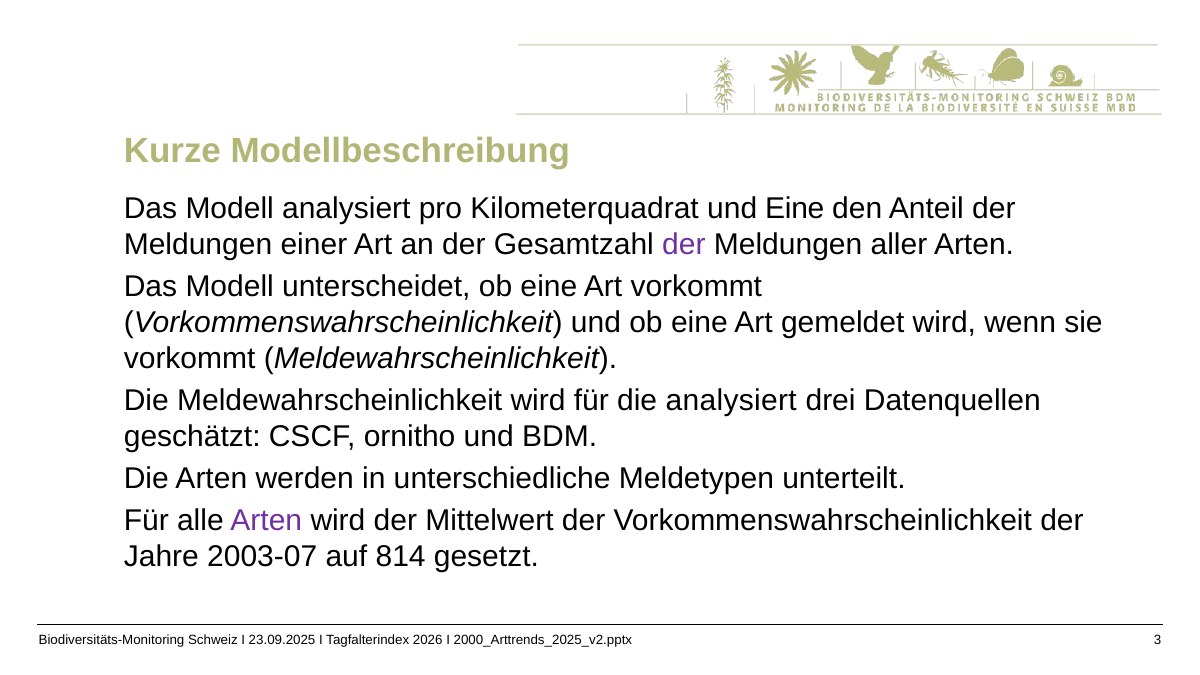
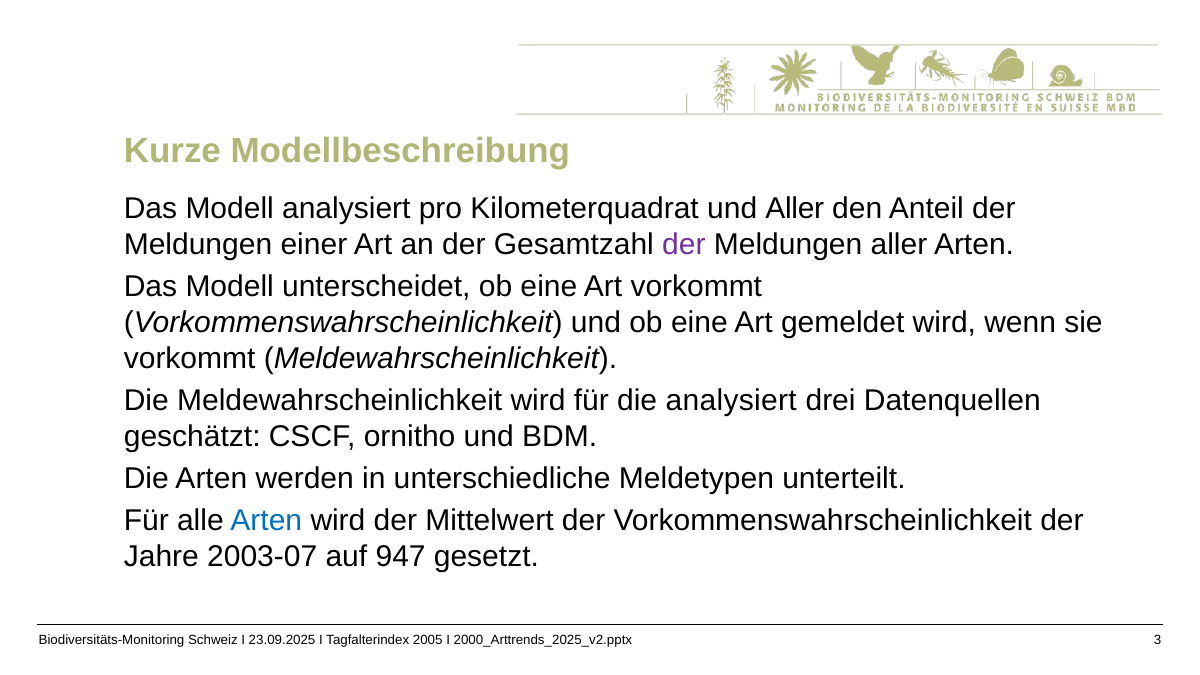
und Eine: Eine -> Aller (795, 208)
Arten colour: purple -> blue (266, 520)
814: 814 -> 947 (401, 556)
2026: 2026 -> 2005 (428, 640)
